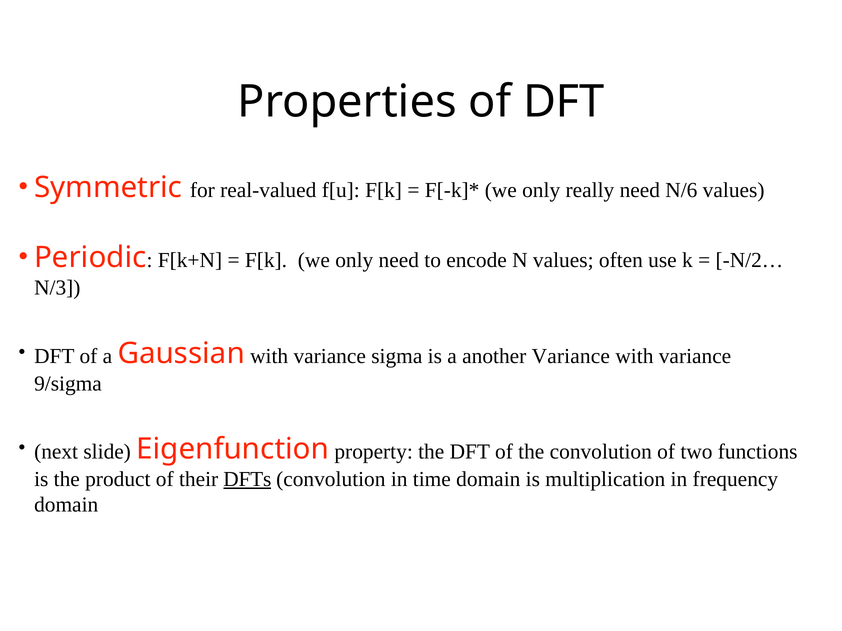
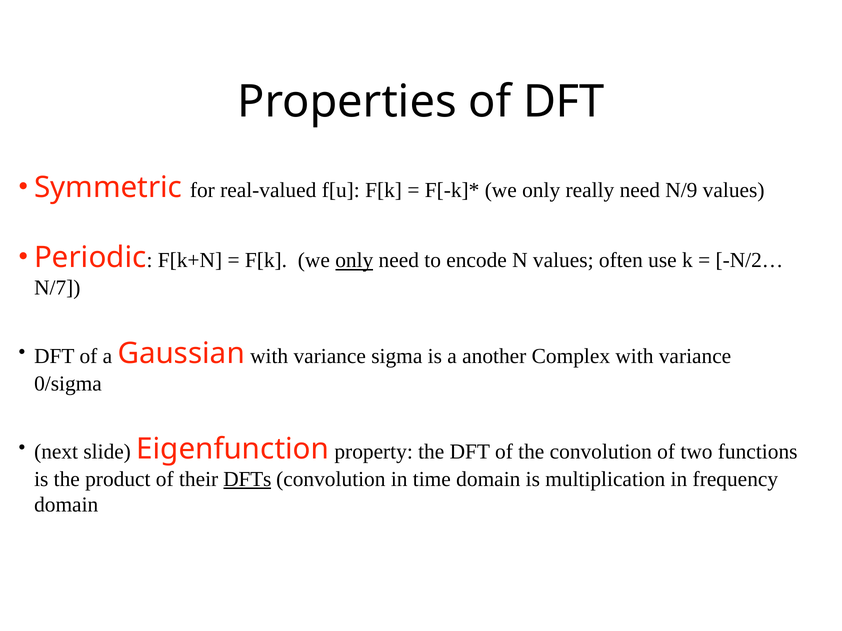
N/6: N/6 -> N/9 (681, 191)
only underline: none -> present (354, 261)
N/3: N/3 -> N/7 (57, 288)
another Variance: Variance -> Complex (571, 356)
9/sigma: 9/sigma -> 0/sigma (68, 384)
